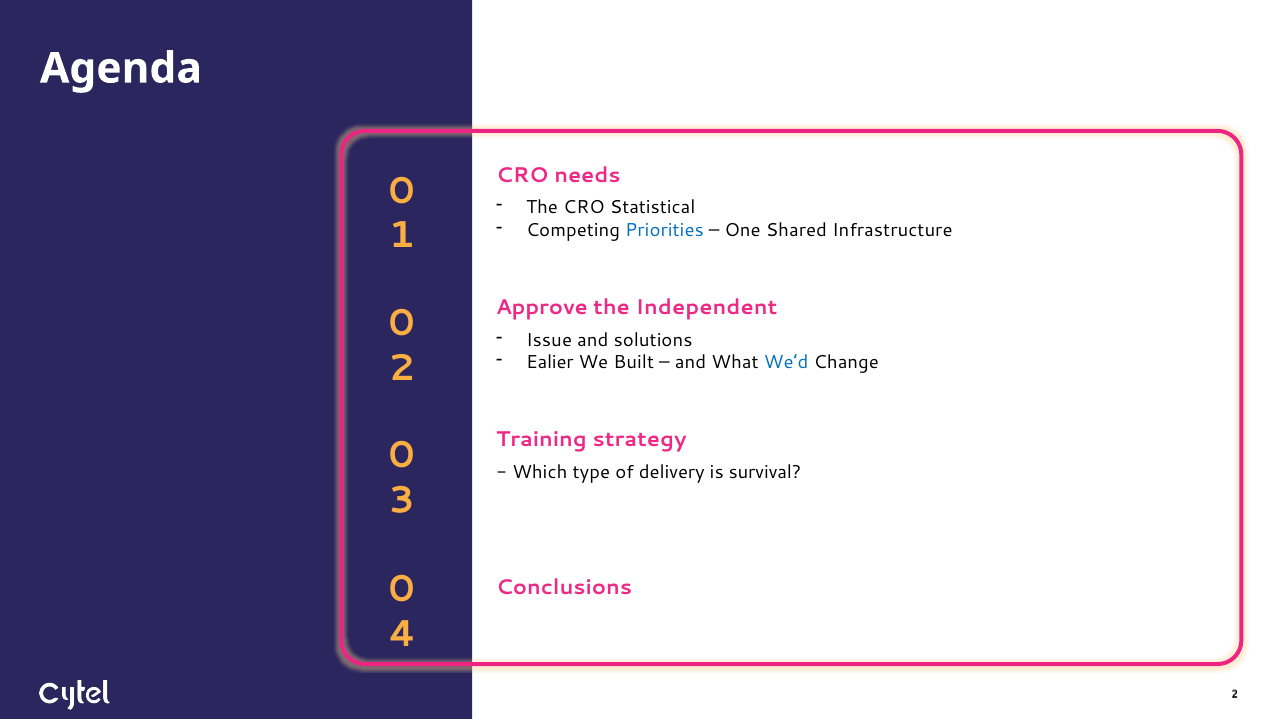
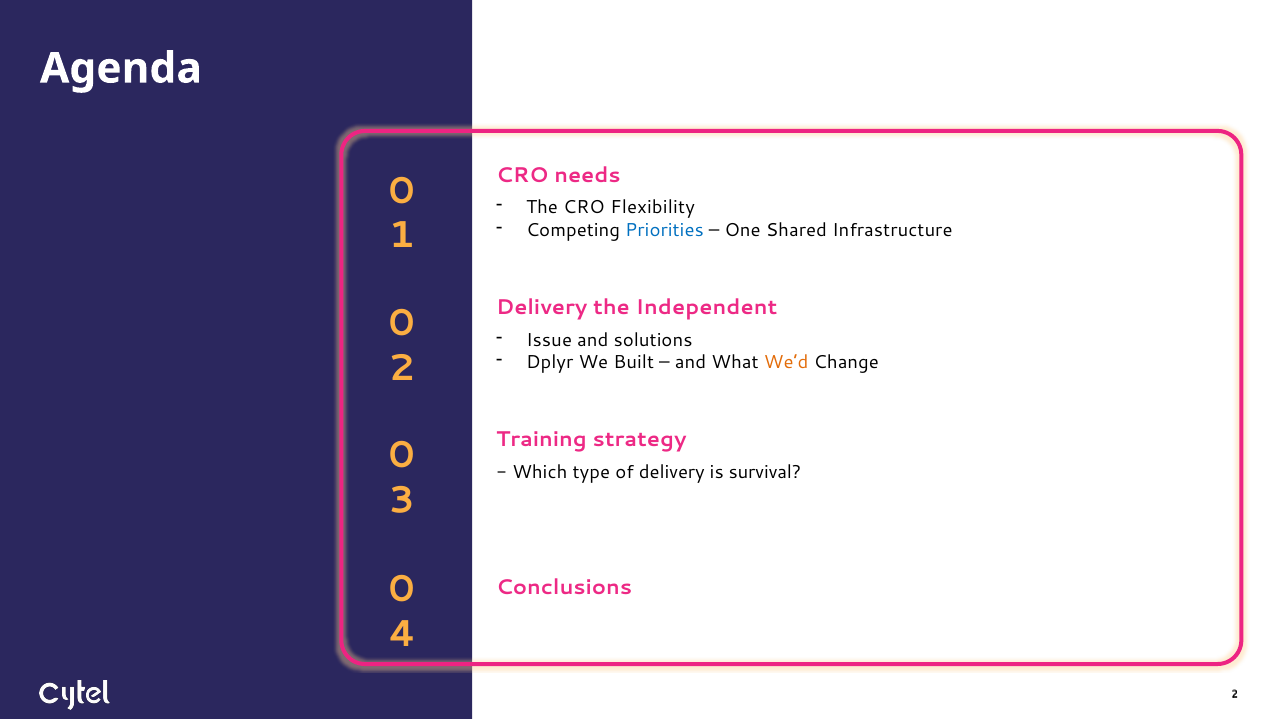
Statistical: Statistical -> Flexibility (653, 208)
Approve: Approve -> Delivery (542, 307)
Ealier: Ealier -> Dplyr (550, 362)
We’d colour: blue -> orange (786, 362)
